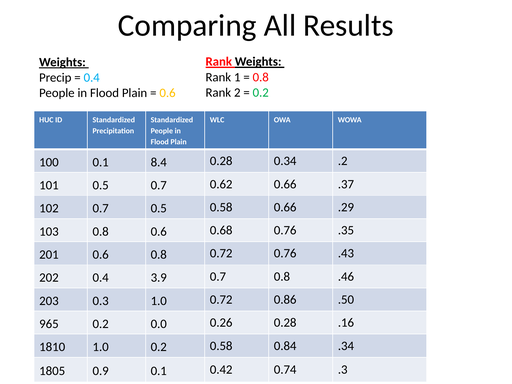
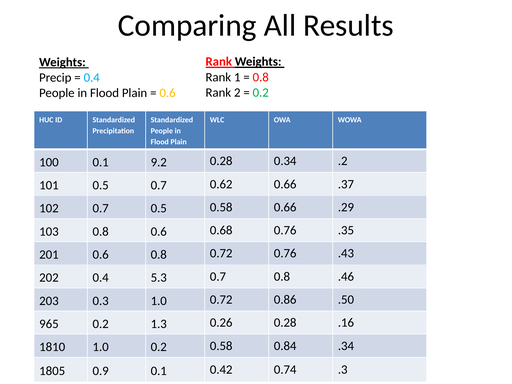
8.4: 8.4 -> 9.2 (159, 162)
3.9: 3.9 -> 5.3 (159, 278)
0.0: 0.0 -> 1.3 (159, 324)
